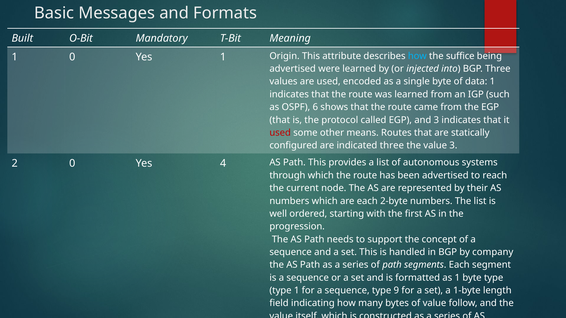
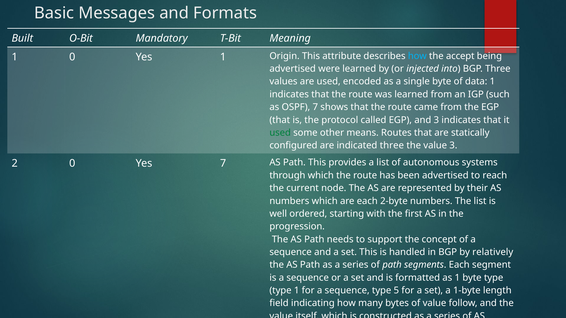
suffice: suffice -> accept (460, 56)
OSPF 6: 6 -> 7 (315, 107)
used colour: red -> green (280, 133)
Yes 4: 4 -> 7 (223, 164)
company: company -> relatively (493, 252)
9: 9 -> 5 (396, 291)
